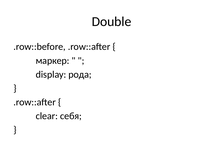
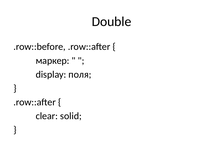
рода: рода -> поля (80, 75)
себя: себя -> solid (71, 116)
